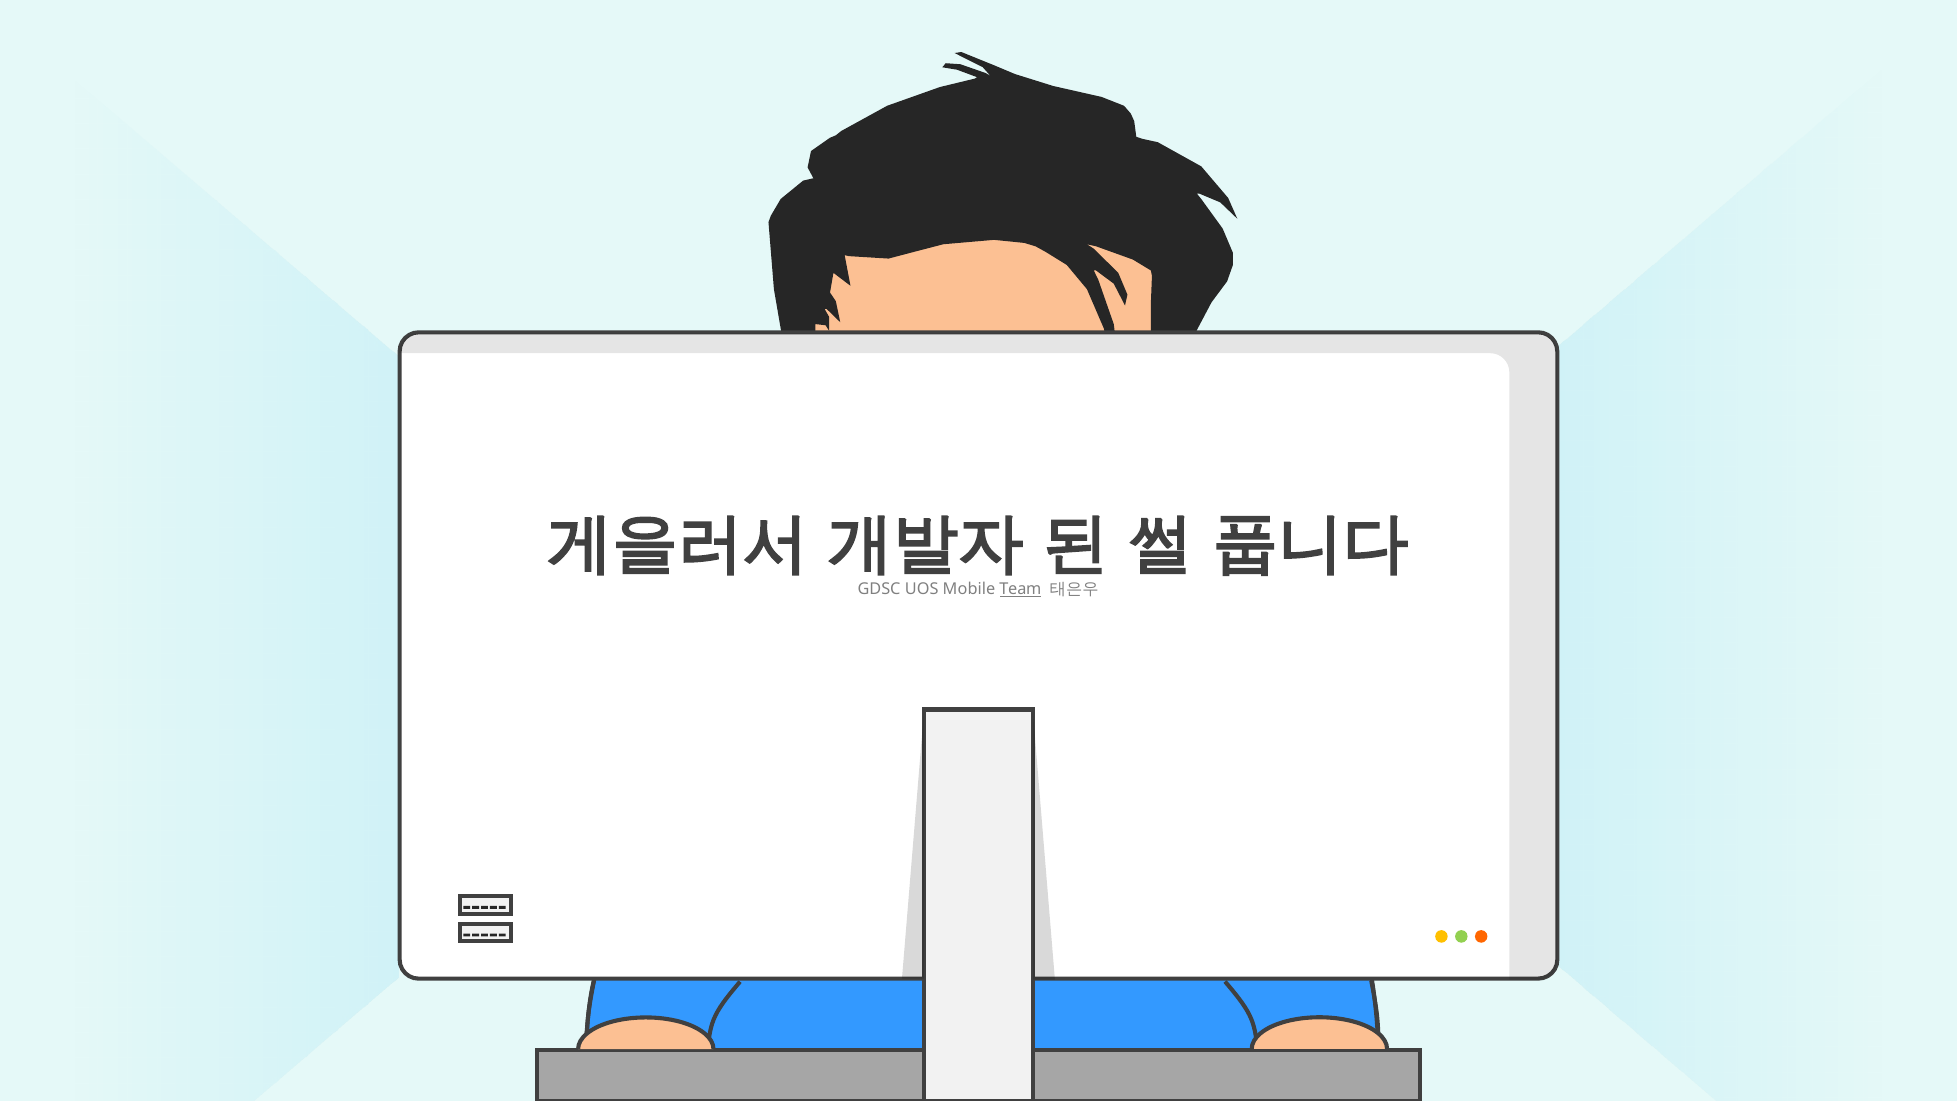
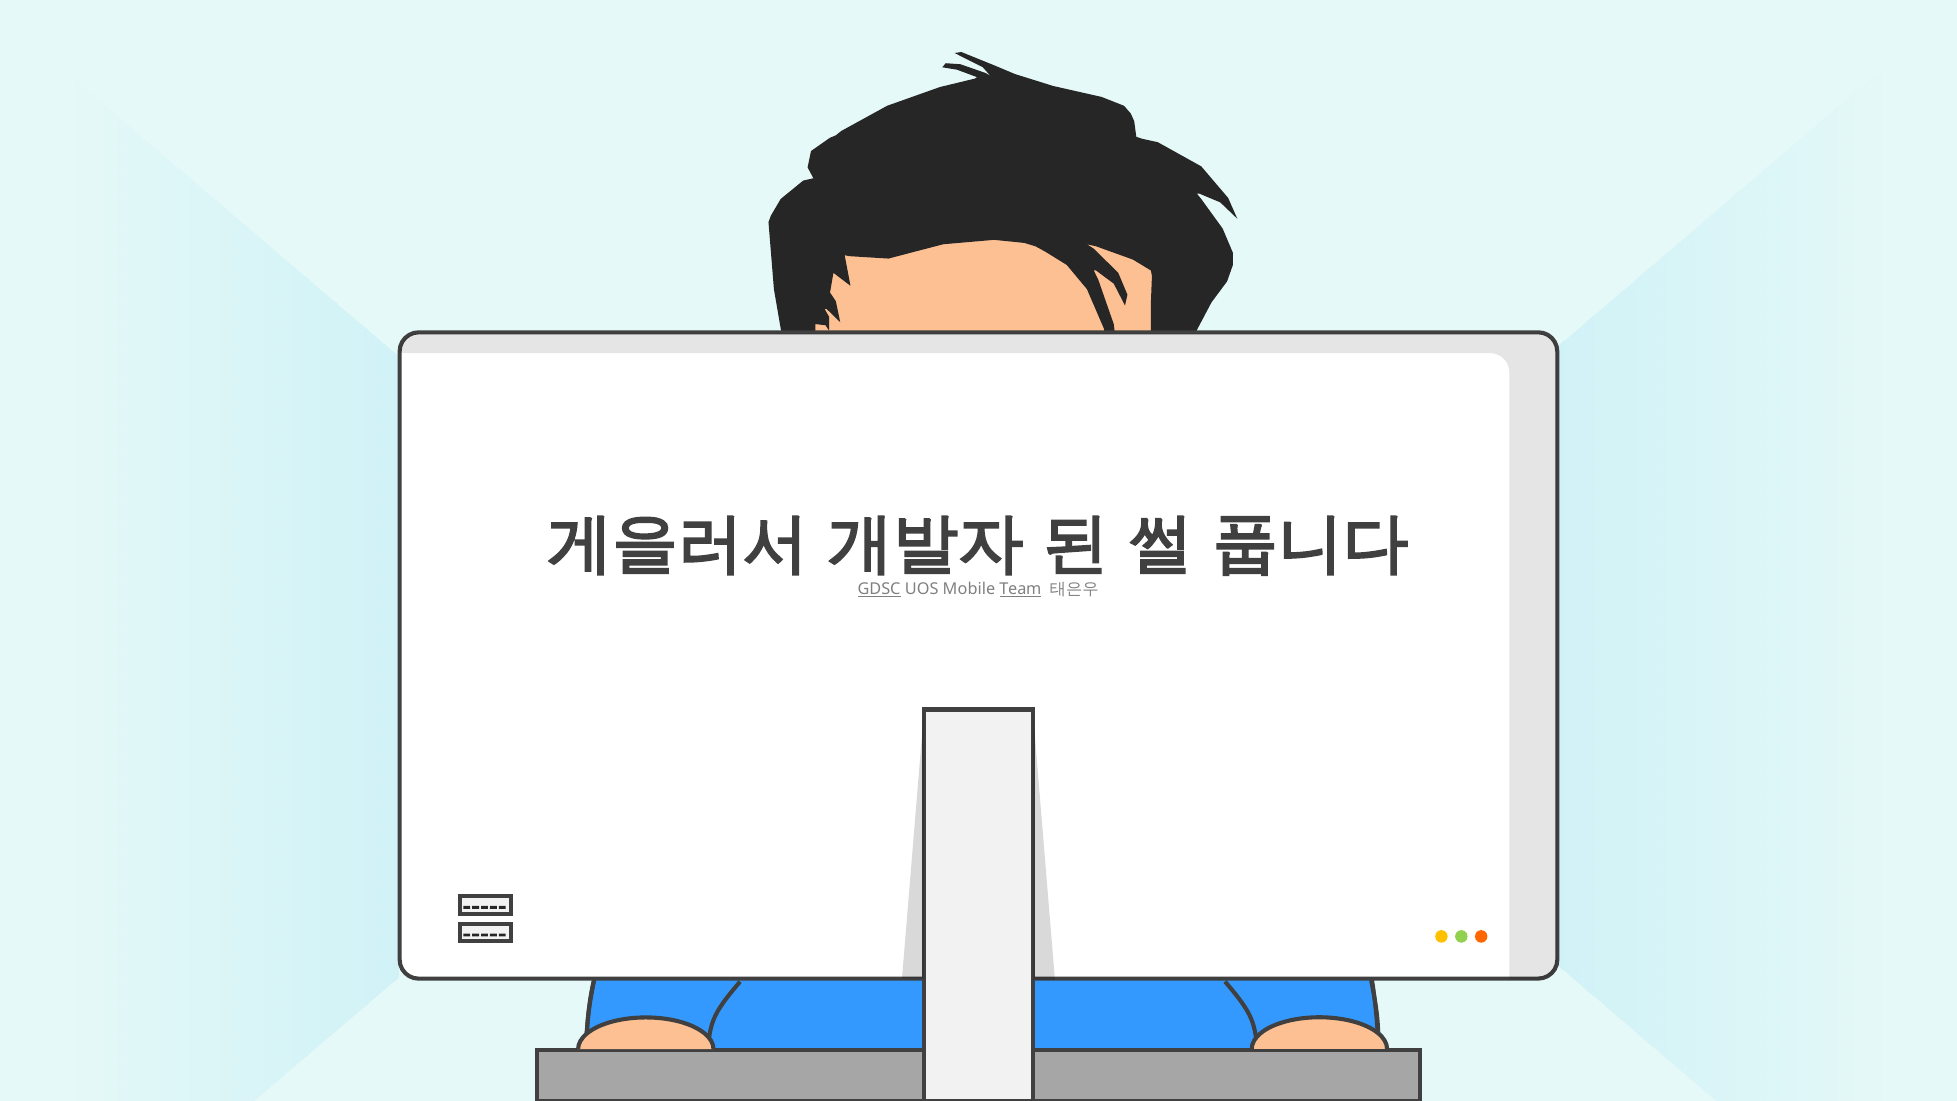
GDSC underline: none -> present (879, 589)
